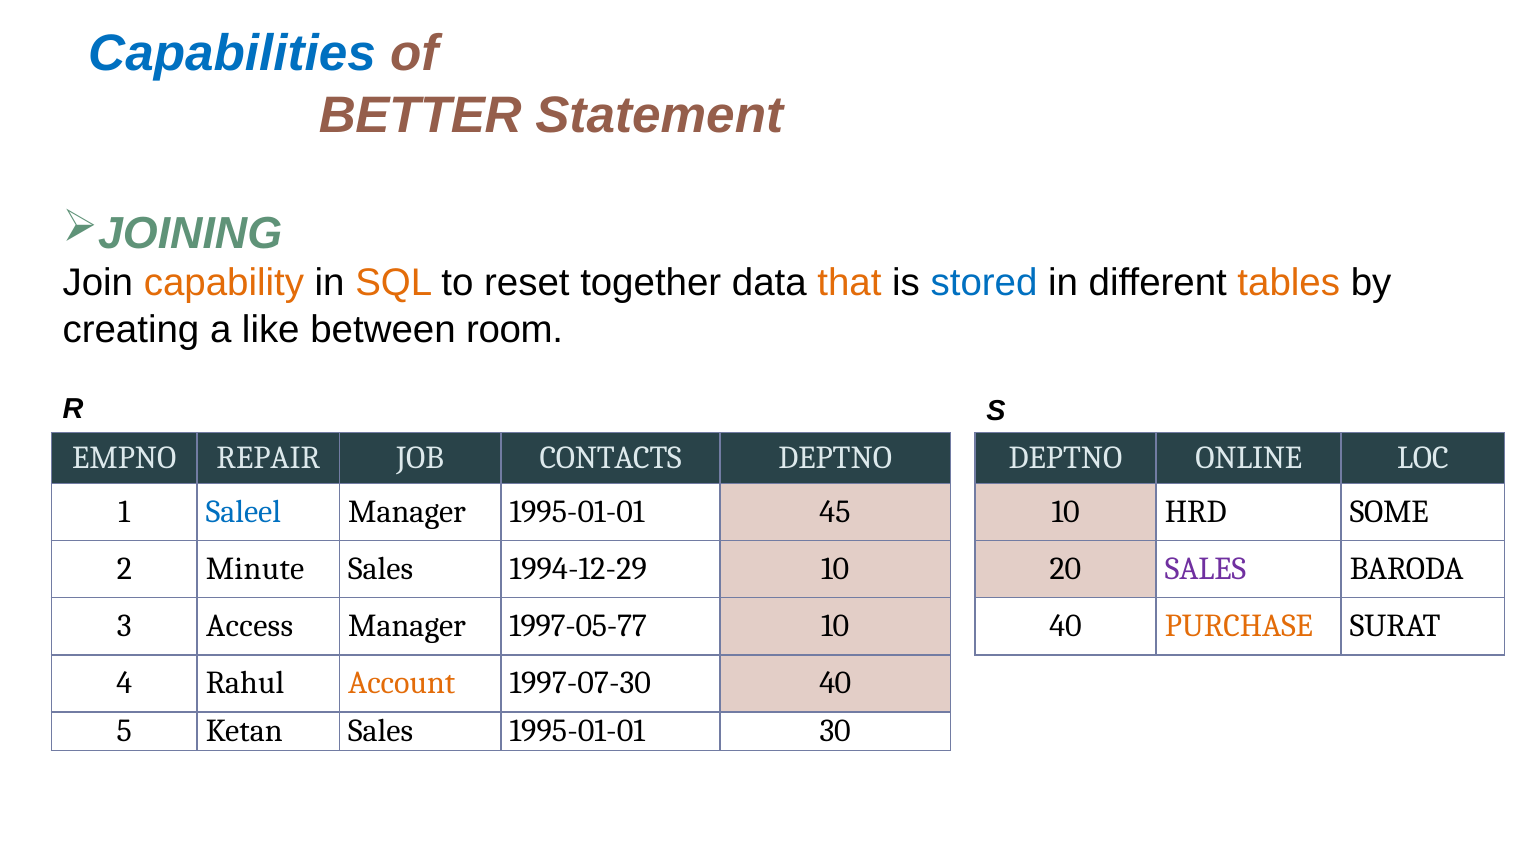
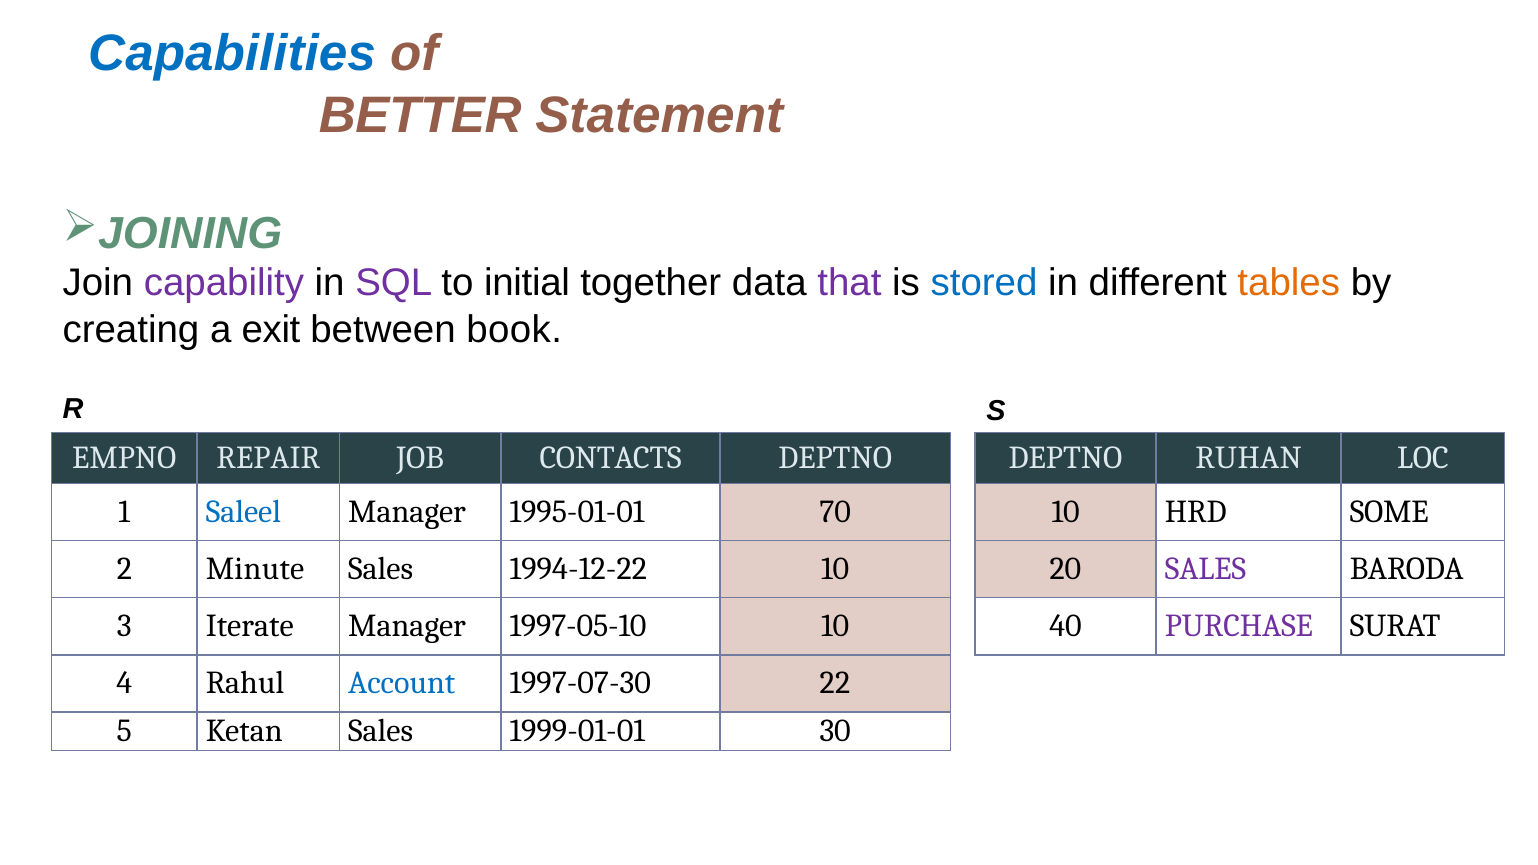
capability colour: orange -> purple (224, 283)
SQL colour: orange -> purple (394, 283)
reset: reset -> initial (527, 283)
that colour: orange -> purple (849, 283)
like: like -> exit (271, 329)
room: room -> book (514, 329)
ONLINE: ONLINE -> RUHAN (1249, 458)
45: 45 -> 70 (835, 512)
1994-12-29: 1994-12-29 -> 1994-12-22 (578, 569)
Access: Access -> Iterate (250, 626)
1997-05-77: 1997-05-77 -> 1997-05-10 (578, 626)
PURCHASE colour: orange -> purple (1239, 626)
Account colour: orange -> blue (402, 683)
1997-07-30 40: 40 -> 22 (835, 683)
Sales 1995-01-01: 1995-01-01 -> 1999-01-01 (577, 731)
